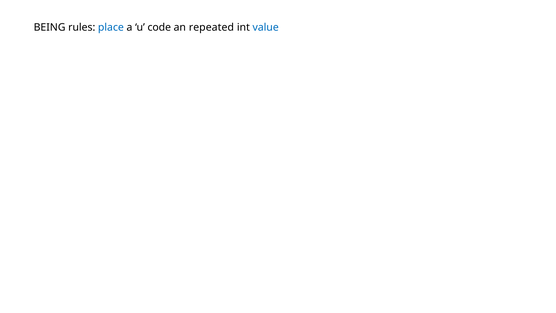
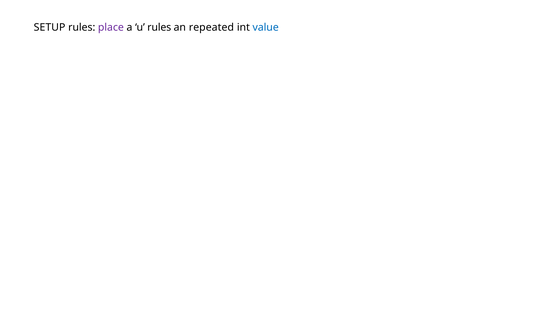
BEING: BEING -> SETUP (50, 27)
place colour: blue -> purple (111, 27)
u code: code -> rules (159, 27)
